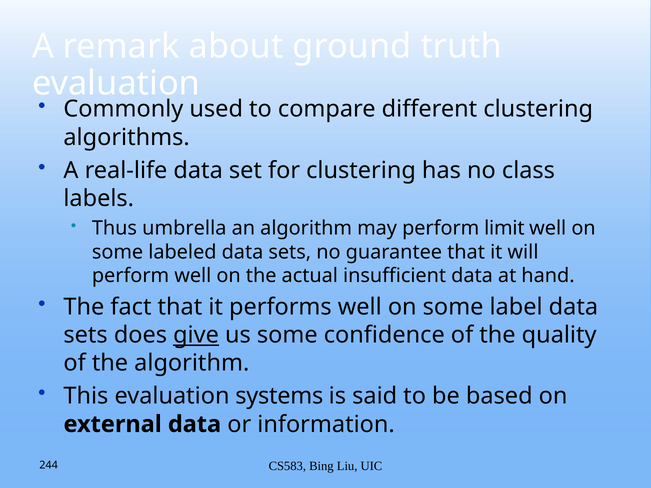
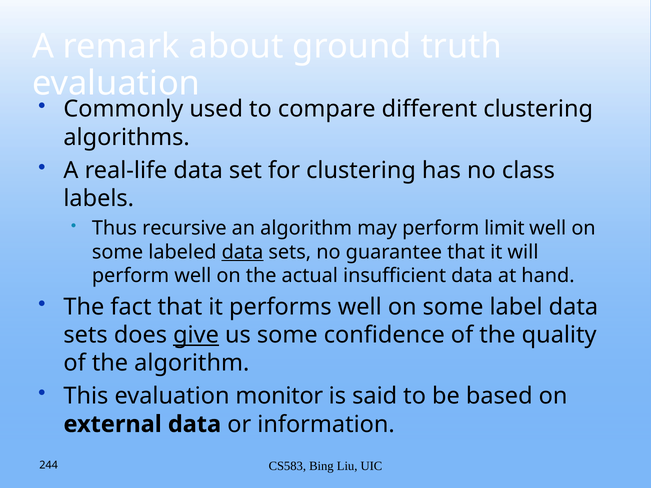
umbrella: umbrella -> recursive (184, 228)
data underline: none -> present (242, 252)
systems: systems -> monitor (279, 396)
